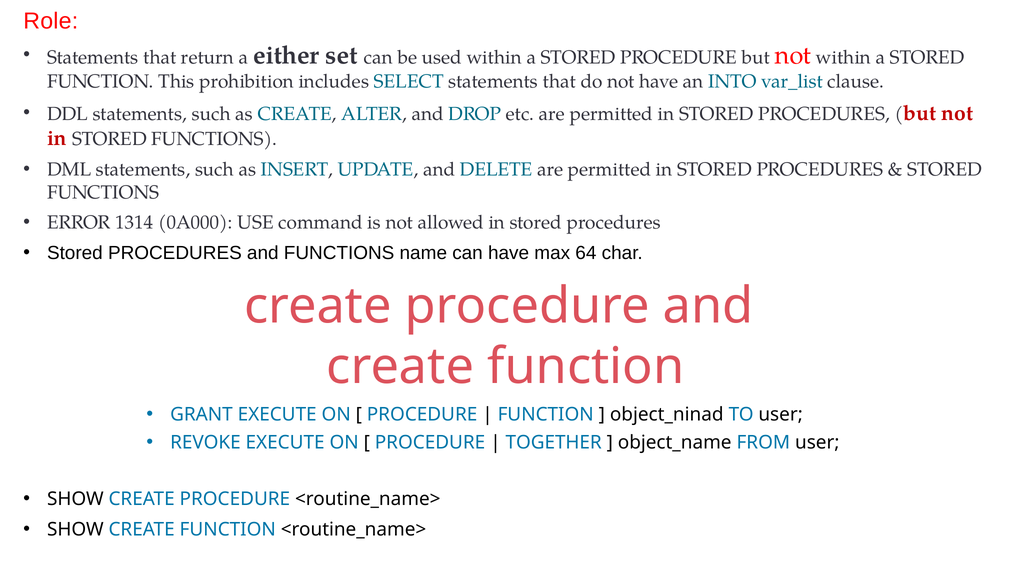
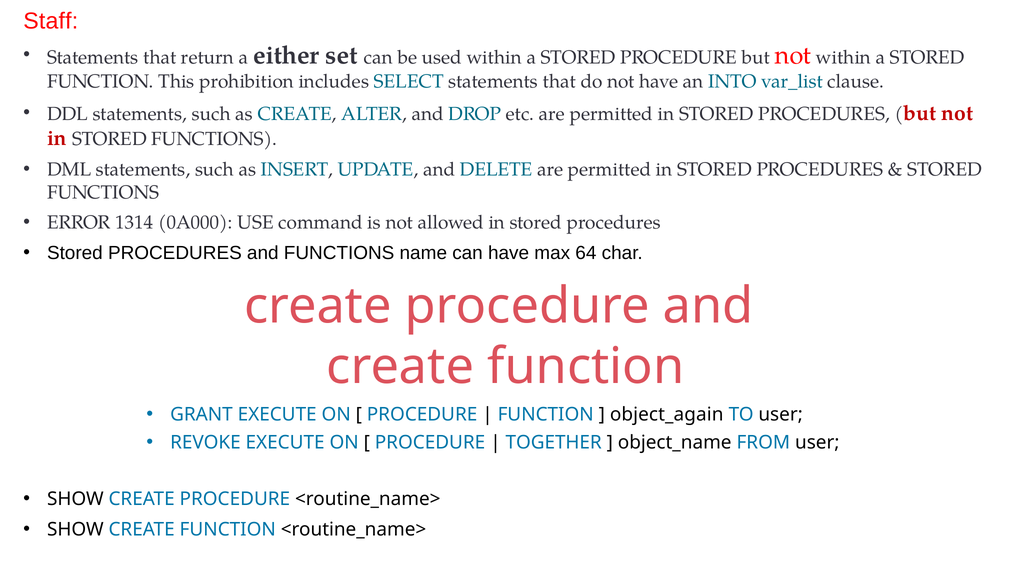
Role: Role -> Staff (51, 21)
object_ninad: object_ninad -> object_again (667, 415)
